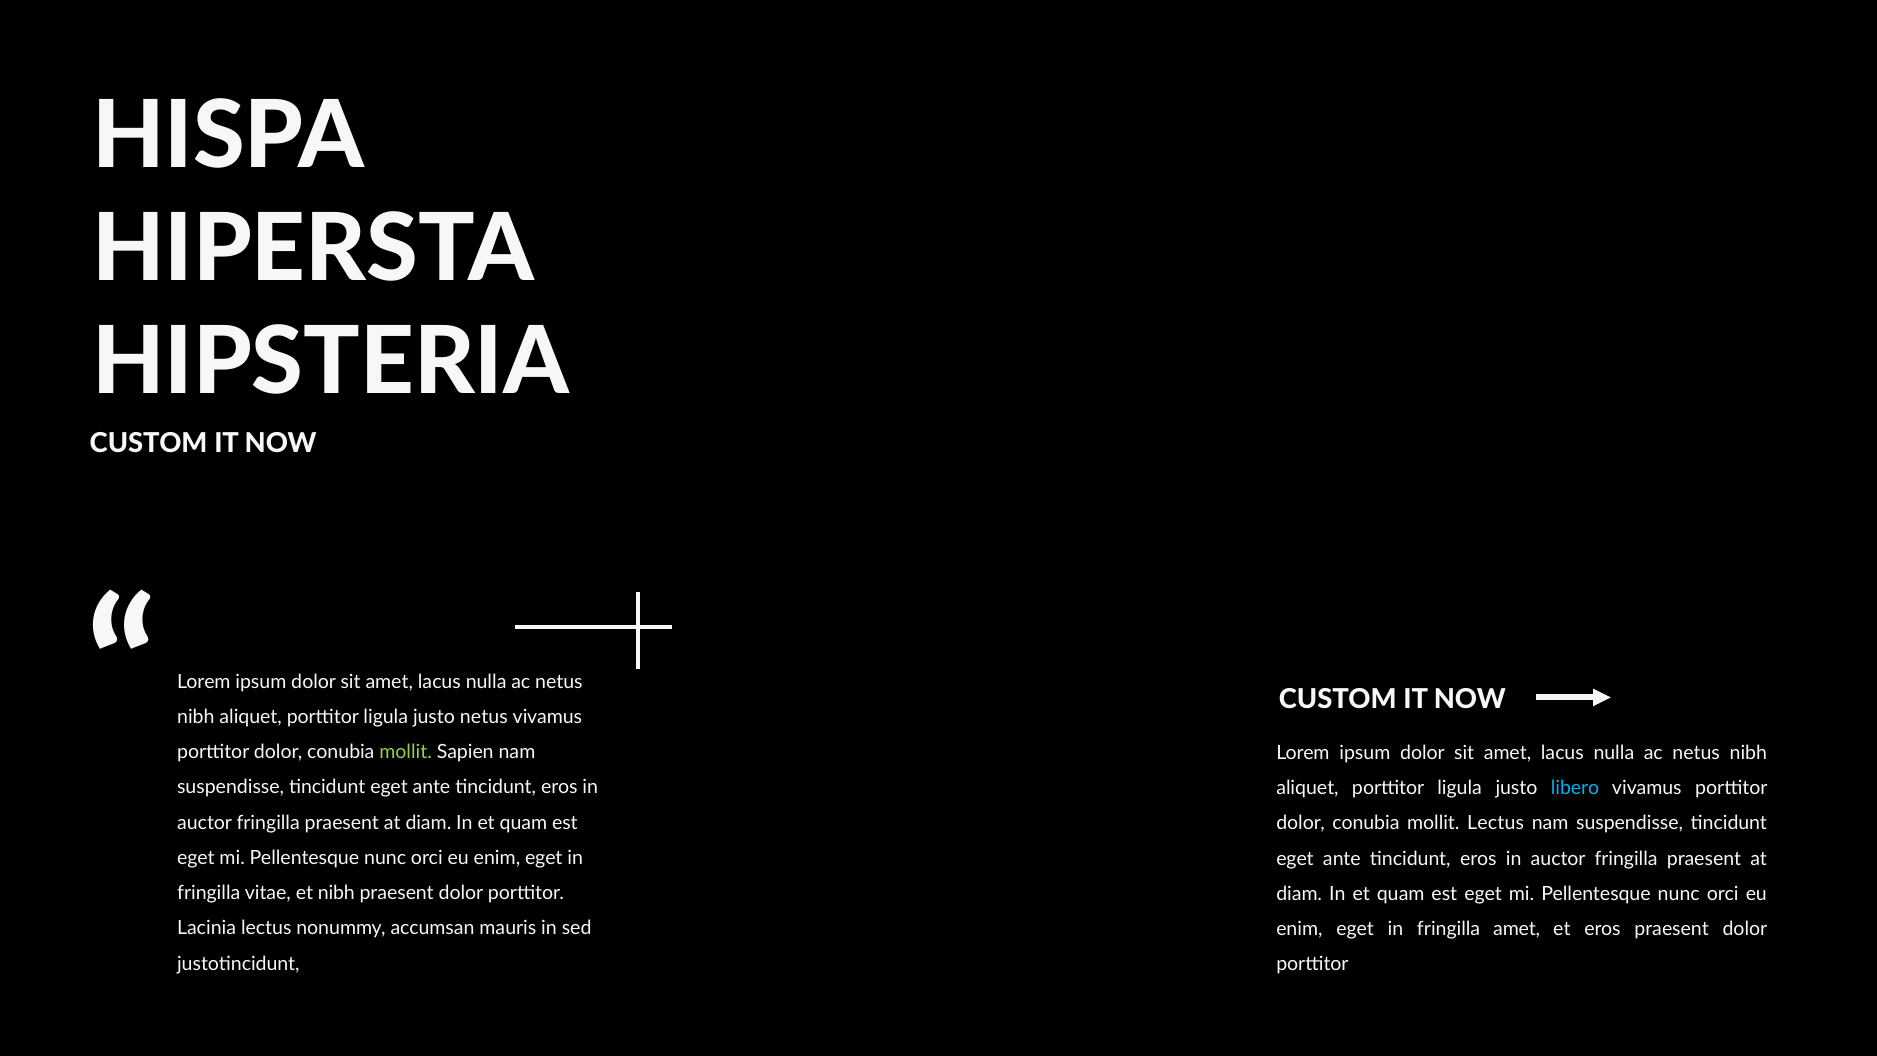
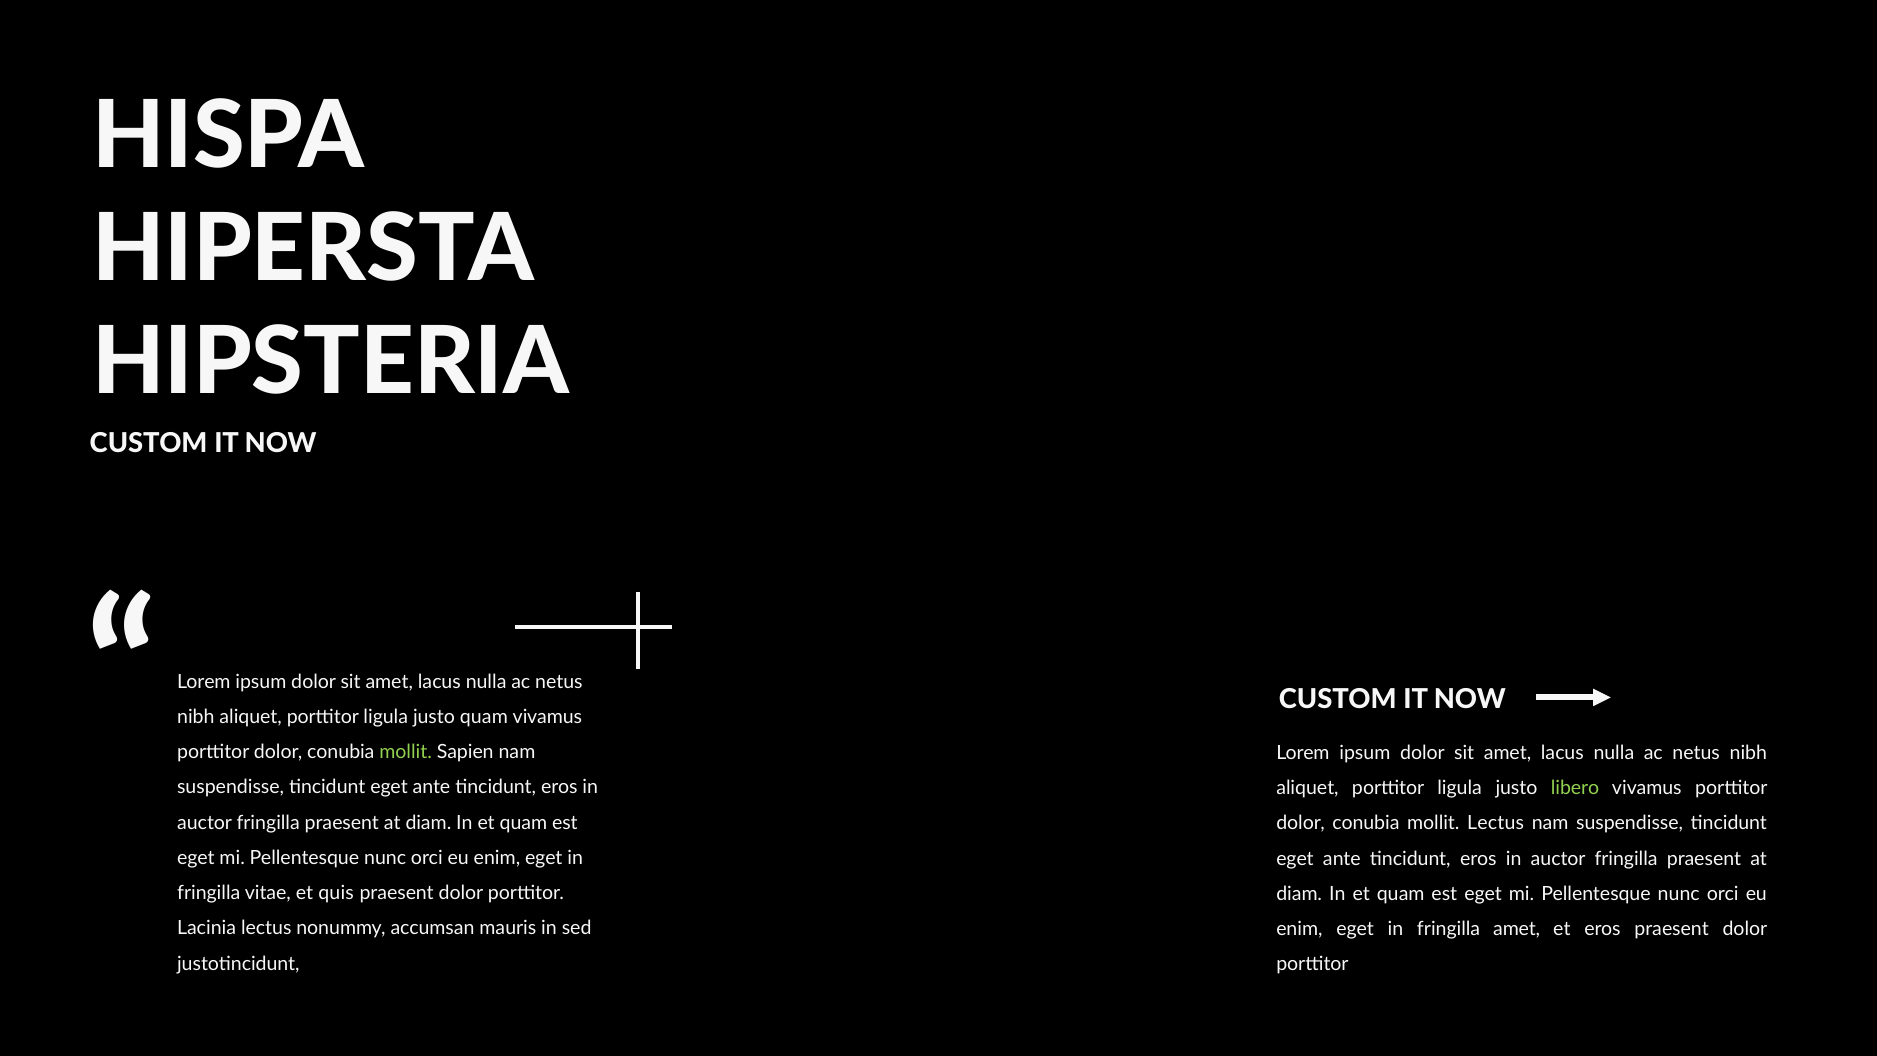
justo netus: netus -> quam (484, 717)
libero colour: light blue -> light green (1575, 788)
et nibh: nibh -> quis (336, 893)
